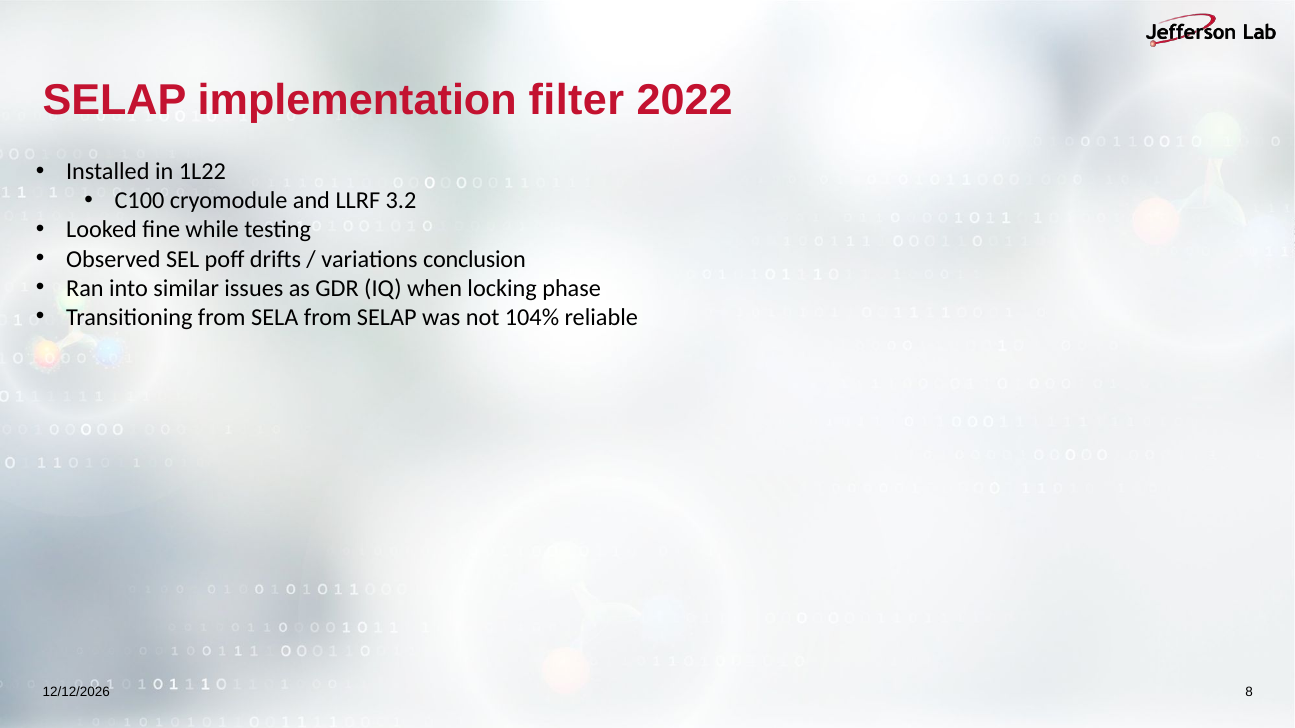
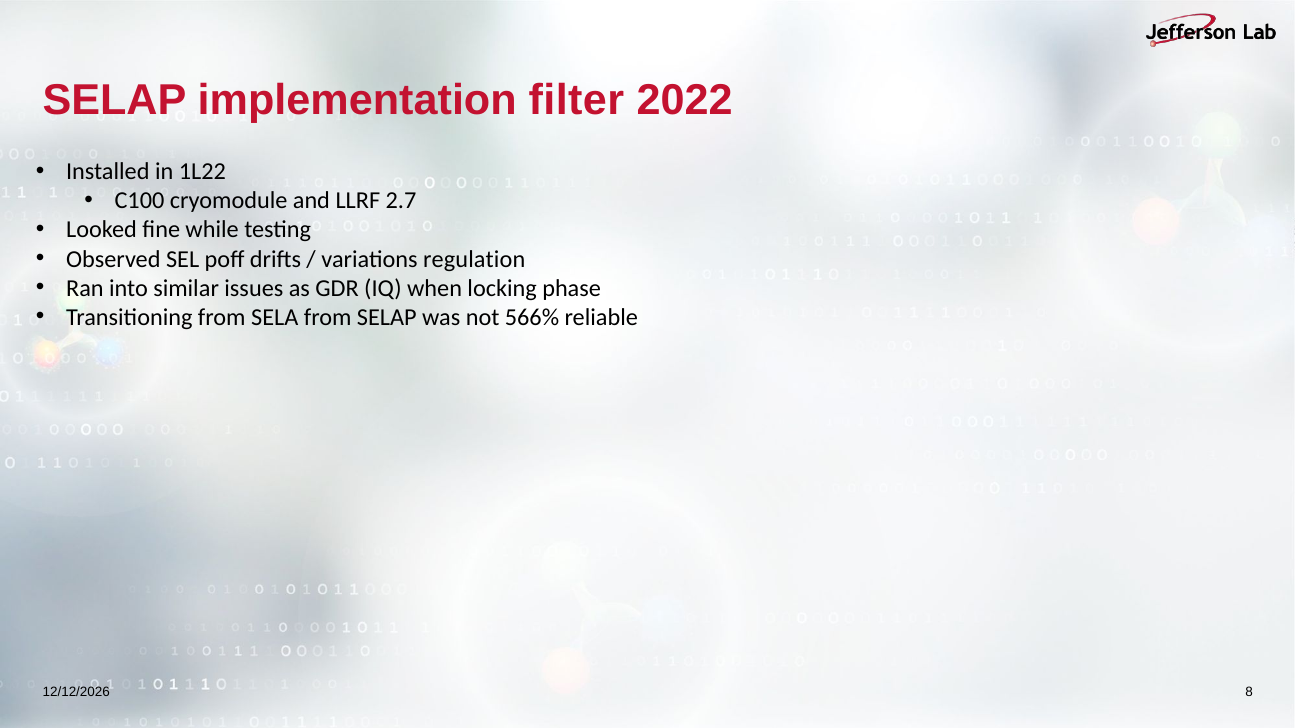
3.2: 3.2 -> 2.7 (401, 201)
conclusion: conclusion -> regulation (474, 259)
104%: 104% -> 566% (532, 317)
